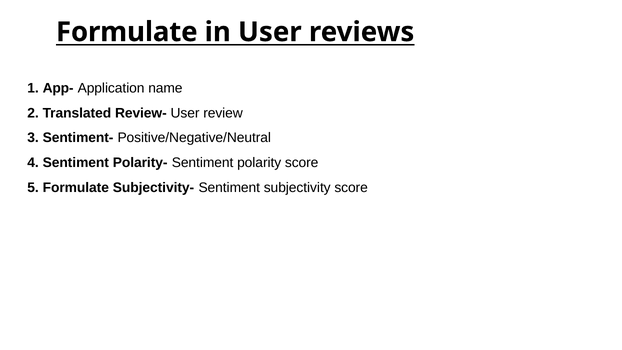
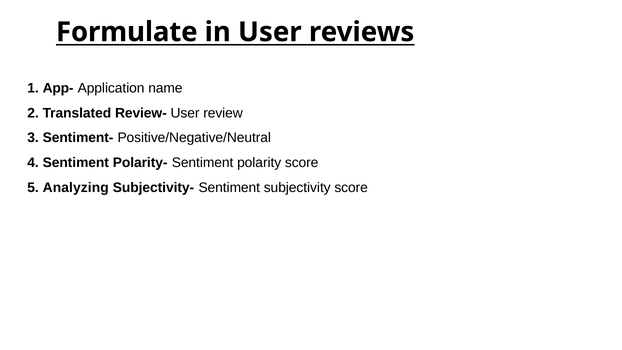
Formulate: Formulate -> Analyzing (76, 188)
